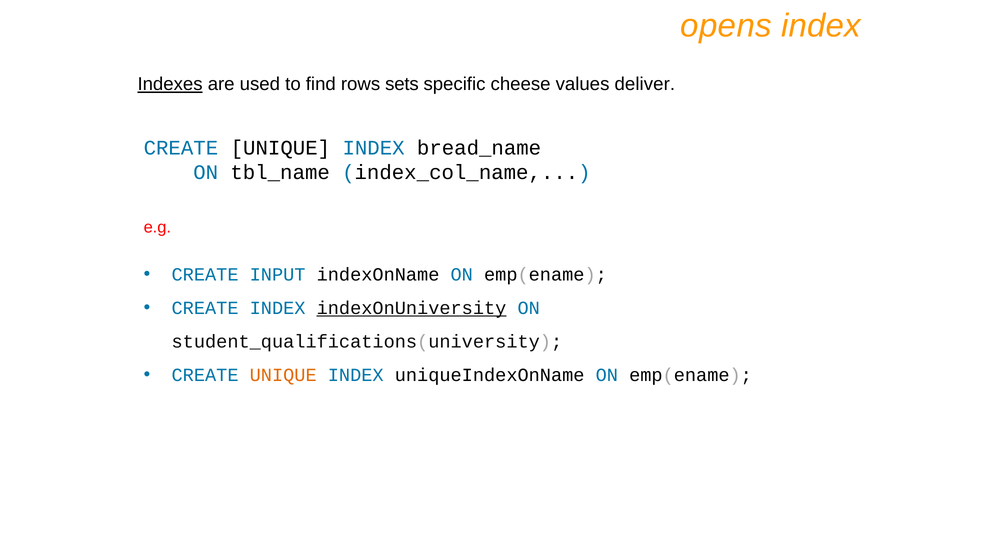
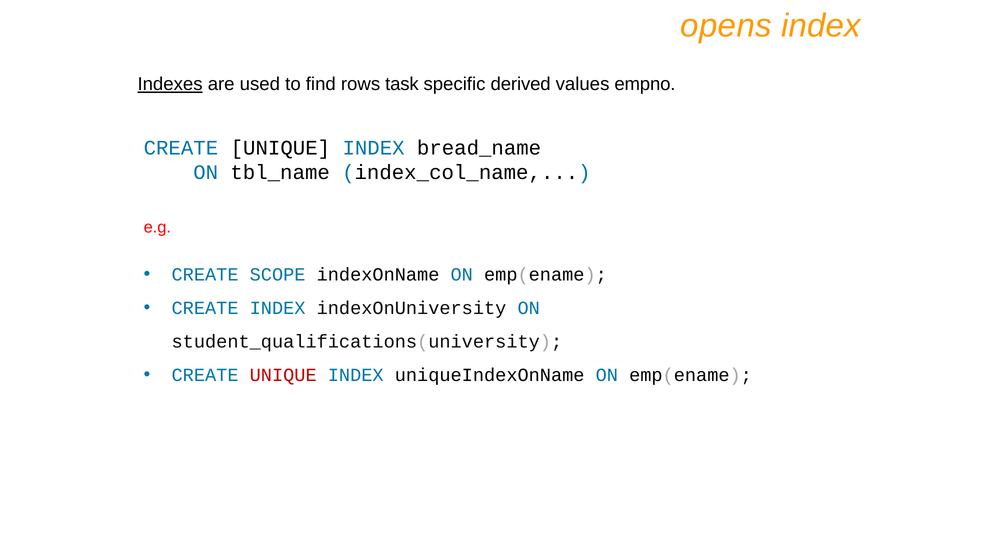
sets: sets -> task (402, 84)
cheese: cheese -> derived (521, 84)
deliver: deliver -> empno (645, 84)
INPUT: INPUT -> SCOPE (278, 275)
indexOnUniversity underline: present -> none (412, 308)
UNIQUE colour: orange -> red (283, 375)
